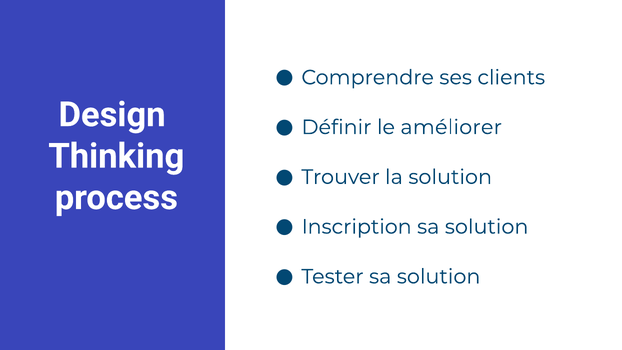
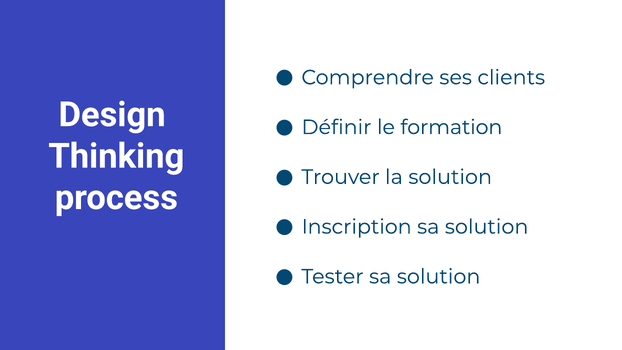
améliorer: améliorer -> formation (451, 127)
